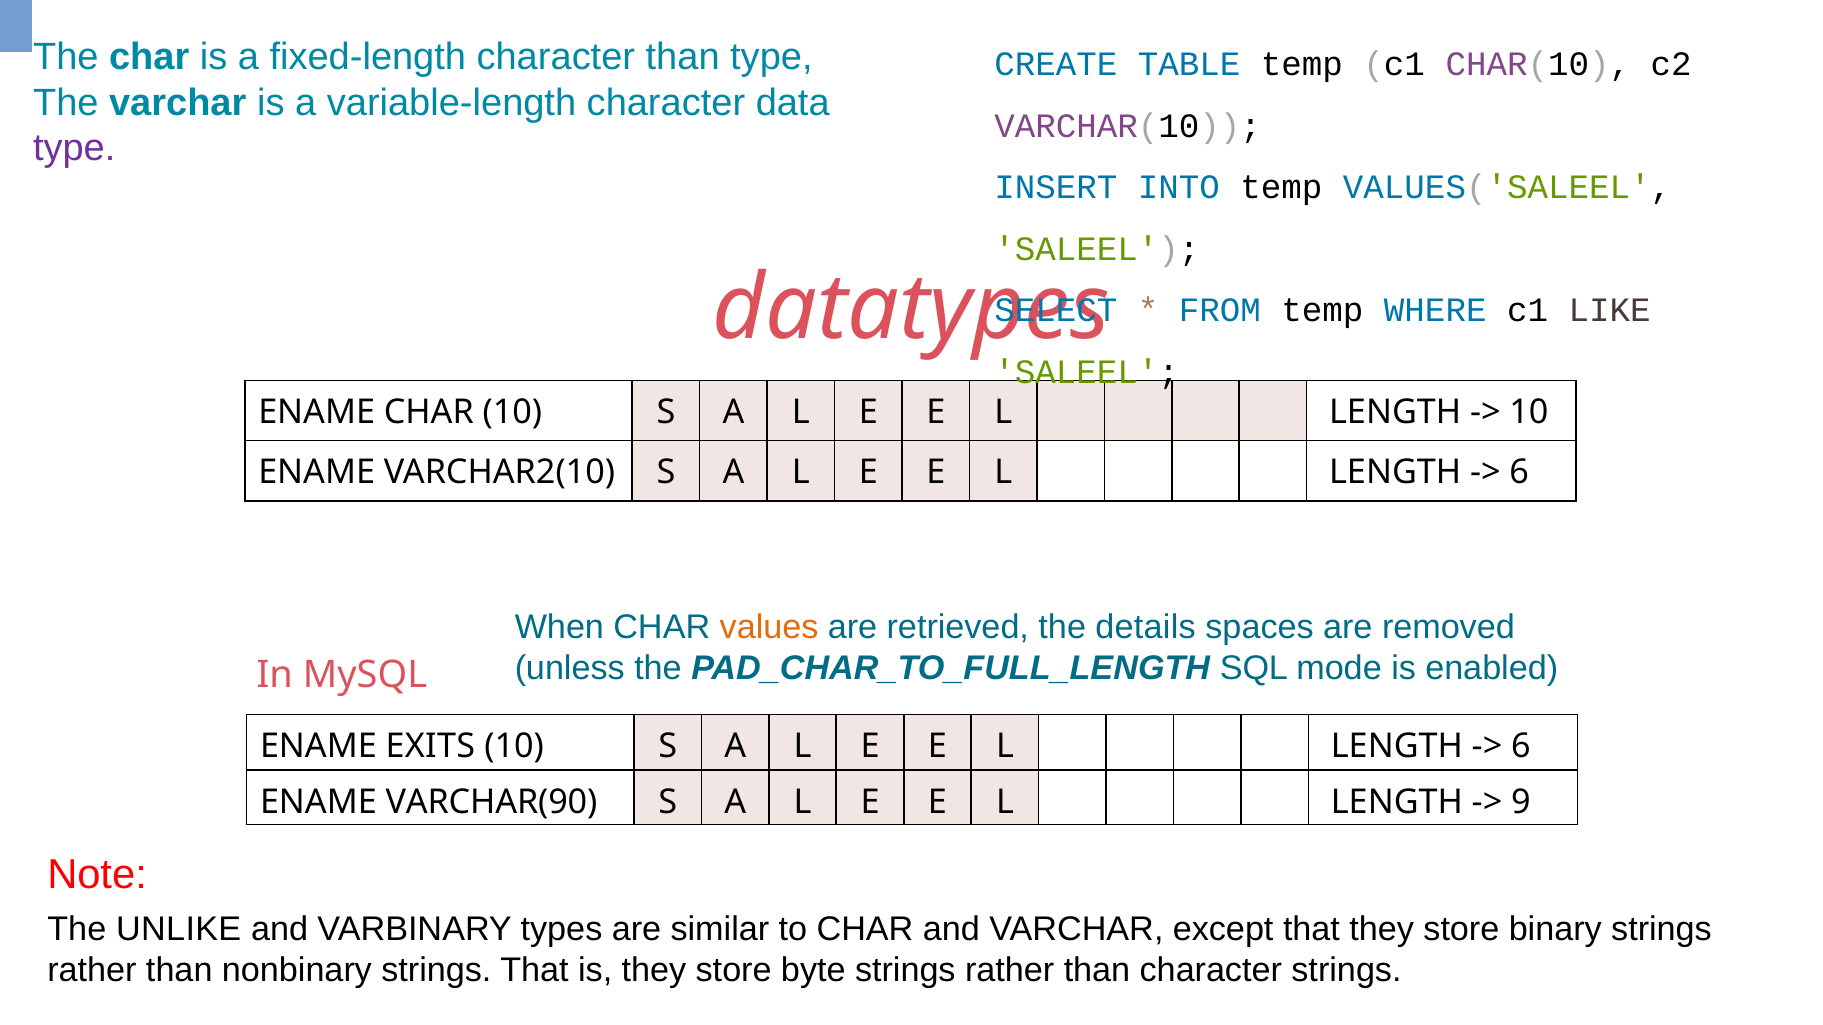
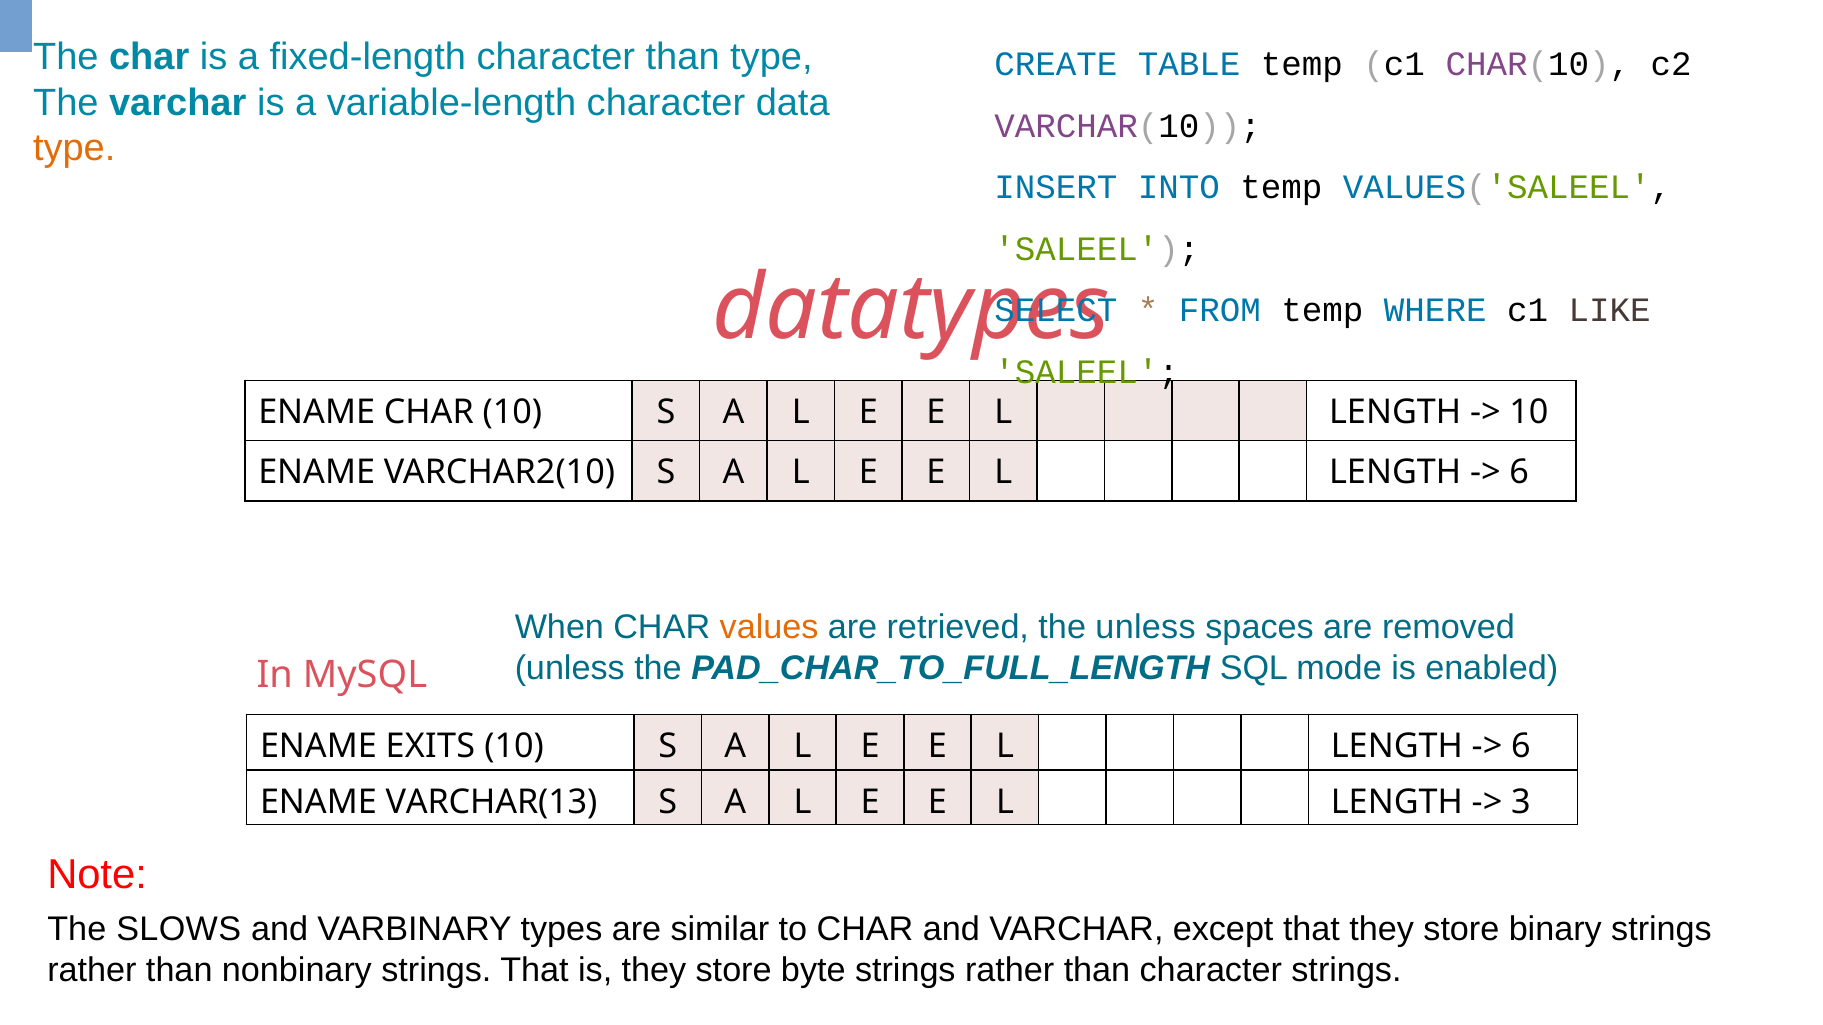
type colour: purple -> orange (74, 148)
the details: details -> unless (1146, 627)
VARCHAR(90: VARCHAR(90 -> VARCHAR(13 (491, 802)
9: 9 -> 3 (1521, 802)
UNLIKE: UNLIKE -> SLOWS (179, 930)
